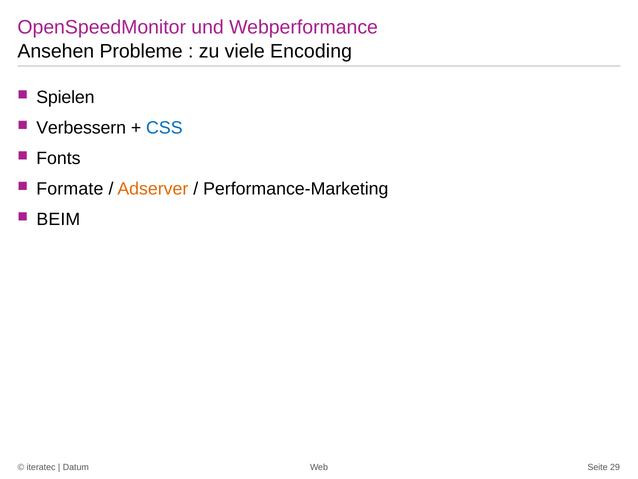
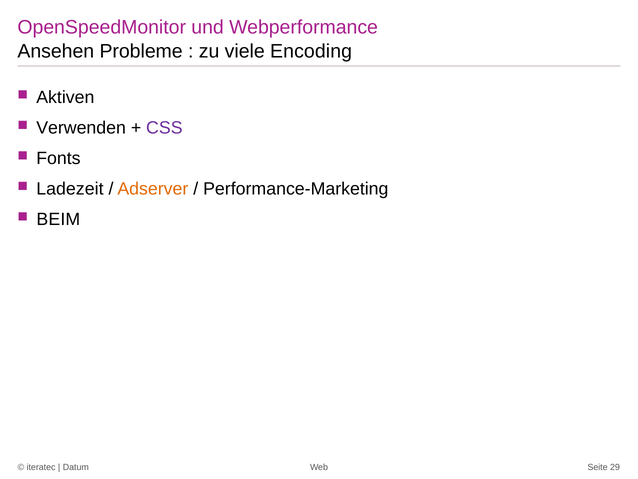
Spielen: Spielen -> Aktiven (65, 98)
Verbessern: Verbessern -> Verwenden (81, 128)
CSS colour: blue -> purple (164, 128)
Formate: Formate -> Ladezeit (70, 189)
